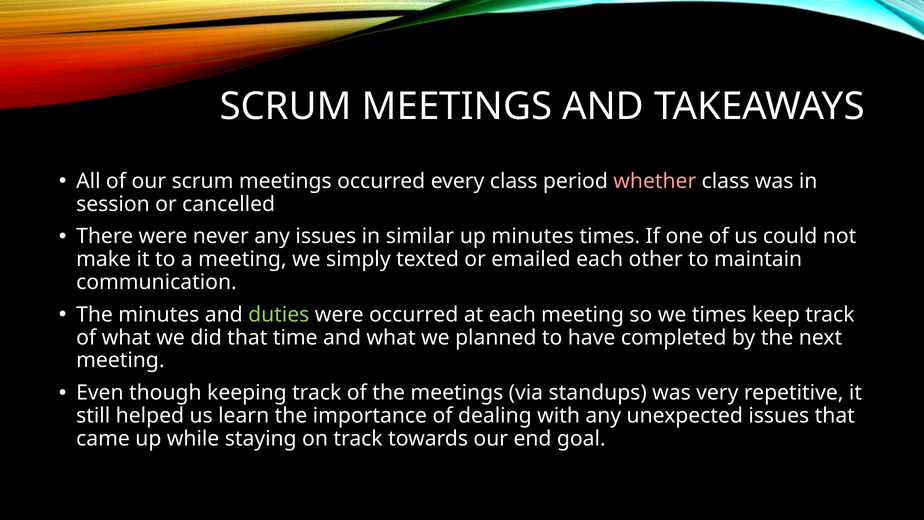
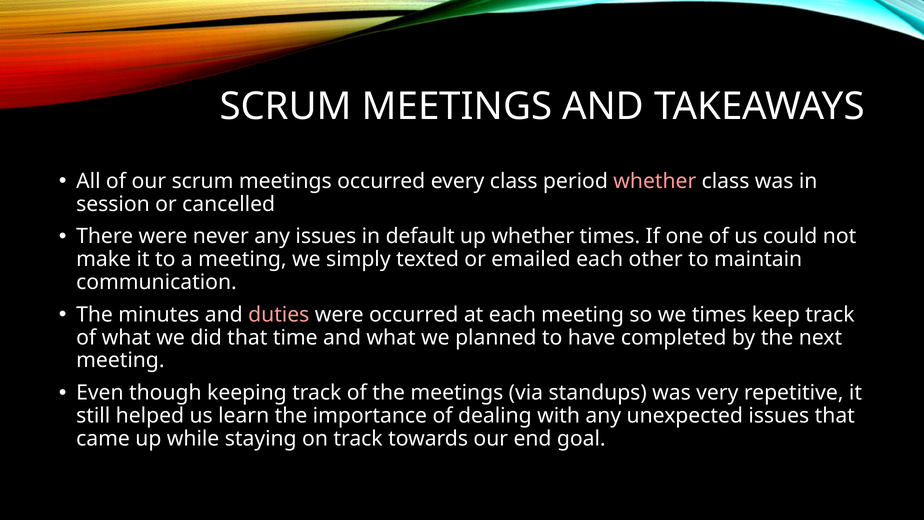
similar: similar -> default (420, 236)
up minutes: minutes -> whether (533, 236)
duties colour: light green -> pink (279, 315)
